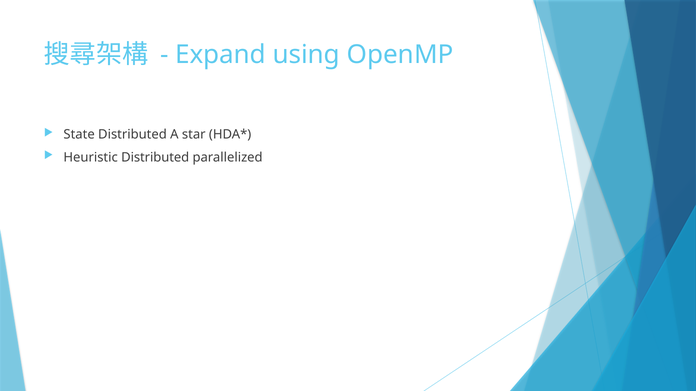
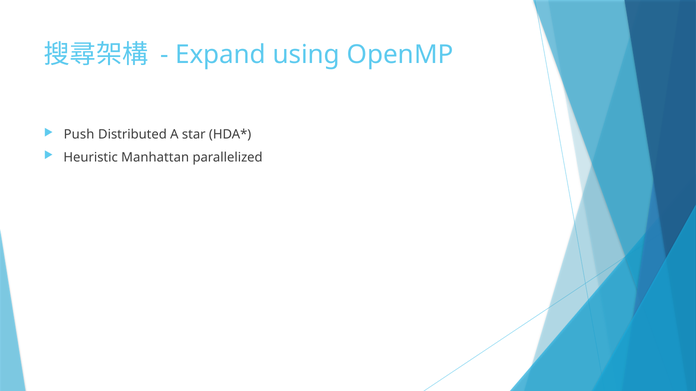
State: State -> Push (79, 135)
Heuristic Distributed: Distributed -> Manhattan (155, 158)
